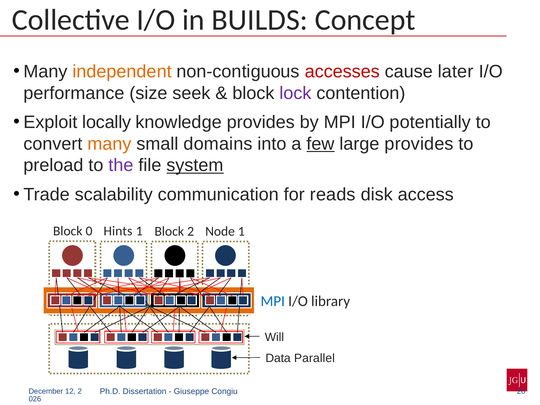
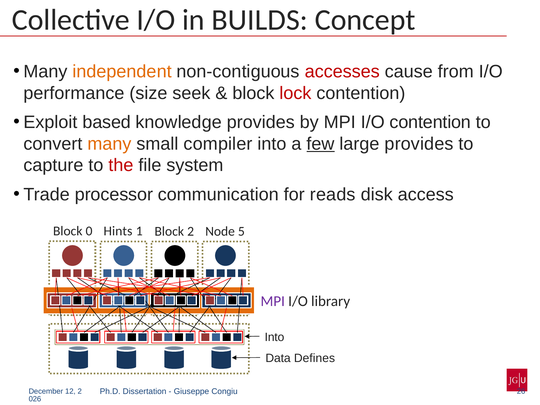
later: later -> from (456, 71)
lock colour: purple -> red (296, 93)
locally: locally -> based (107, 122)
I/O potentially: potentially -> contention (430, 122)
domains: domains -> compiler (218, 144)
preload: preload -> capture (54, 165)
the colour: purple -> red (121, 165)
system underline: present -> none (195, 165)
scalability: scalability -> processor (114, 194)
Node 1: 1 -> 5 (241, 232)
MPI colour: blue -> purple (273, 301)
Will: Will -> Into (274, 337)
Parallel: Parallel -> Defines (314, 358)
